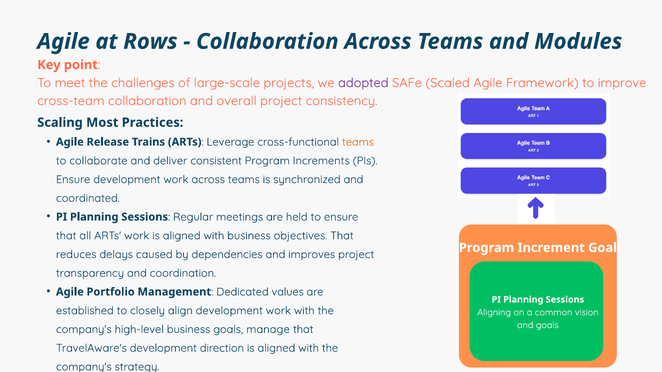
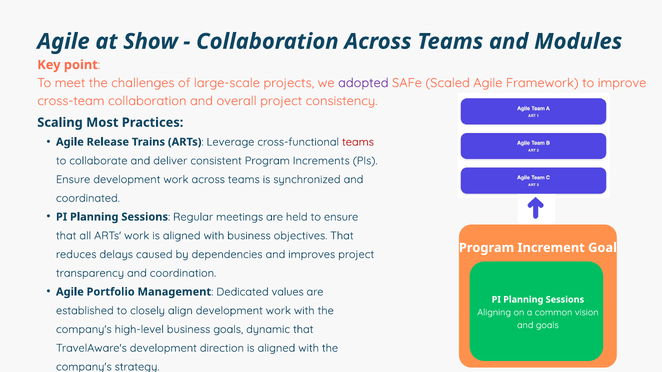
Rows: Rows -> Show (151, 42)
teams colour: orange -> red (358, 142)
manage: manage -> dynamic (268, 330)
